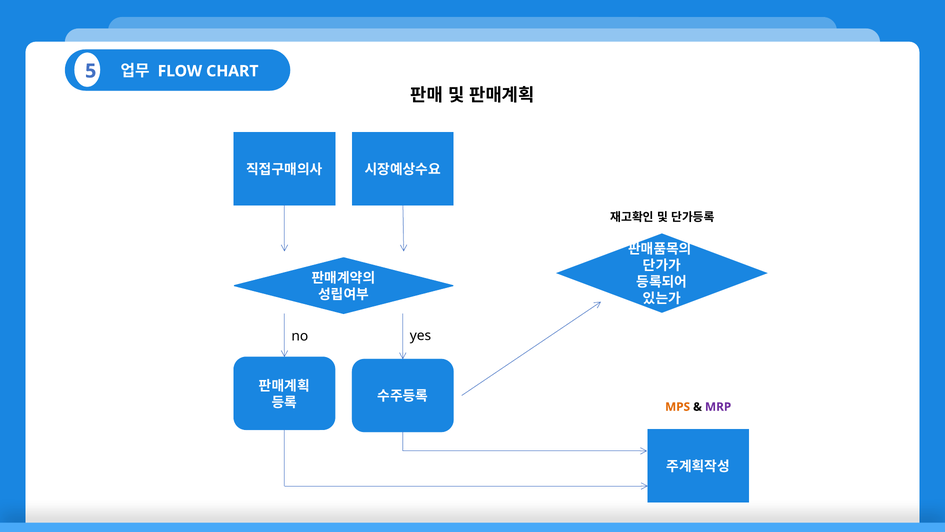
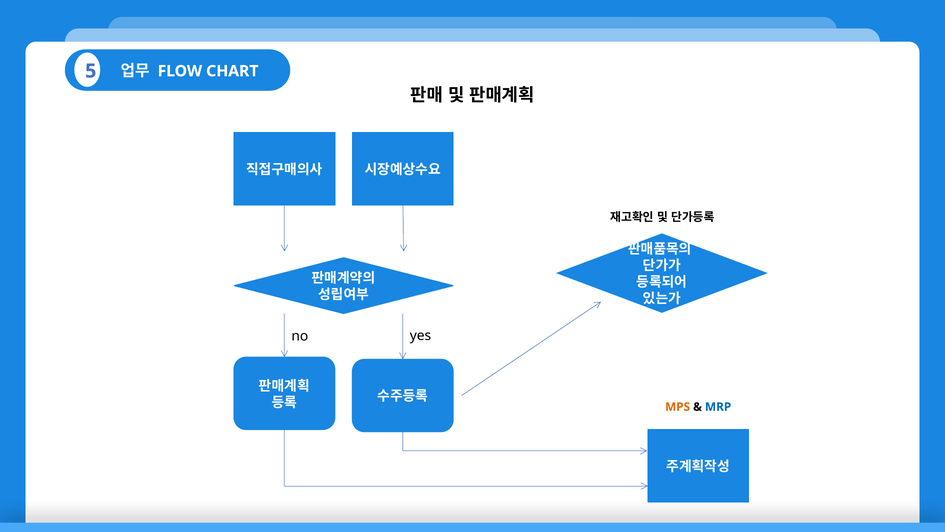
MRP colour: purple -> blue (718, 407)
